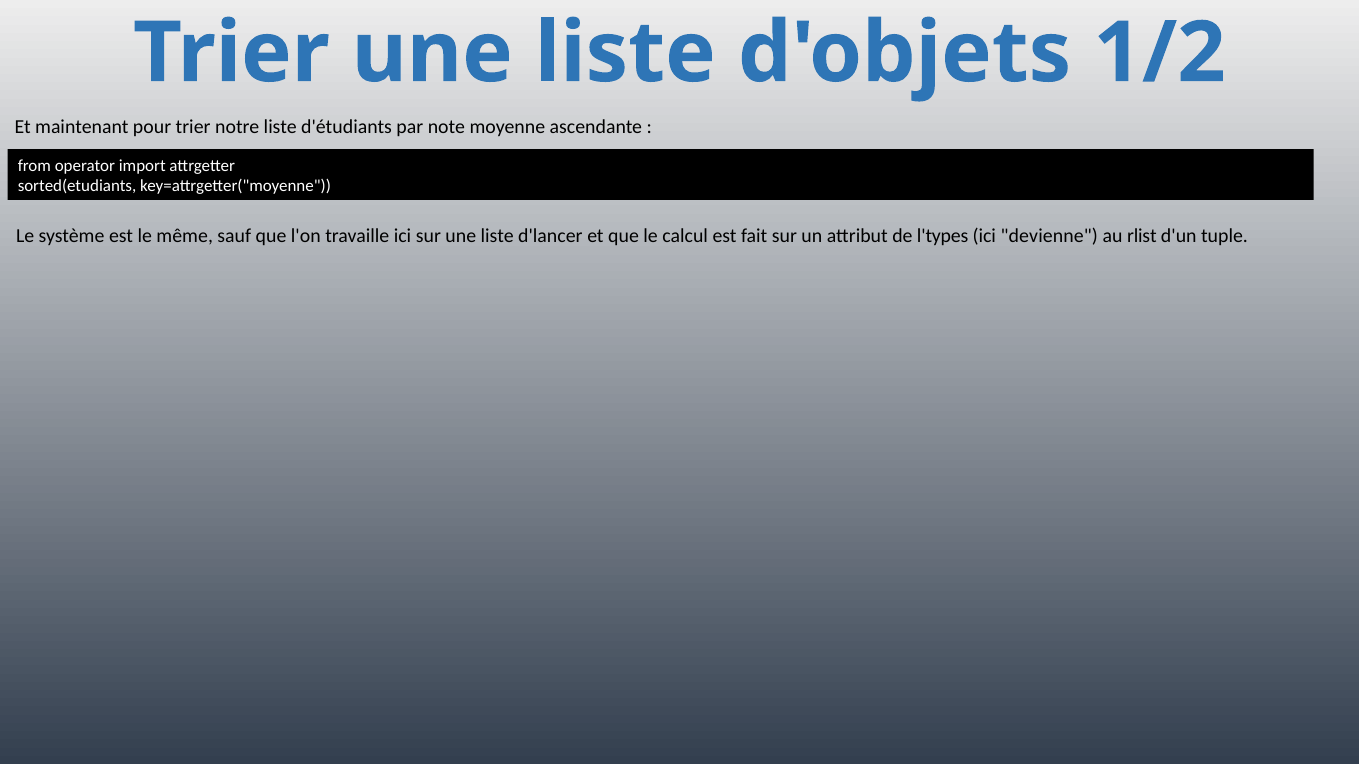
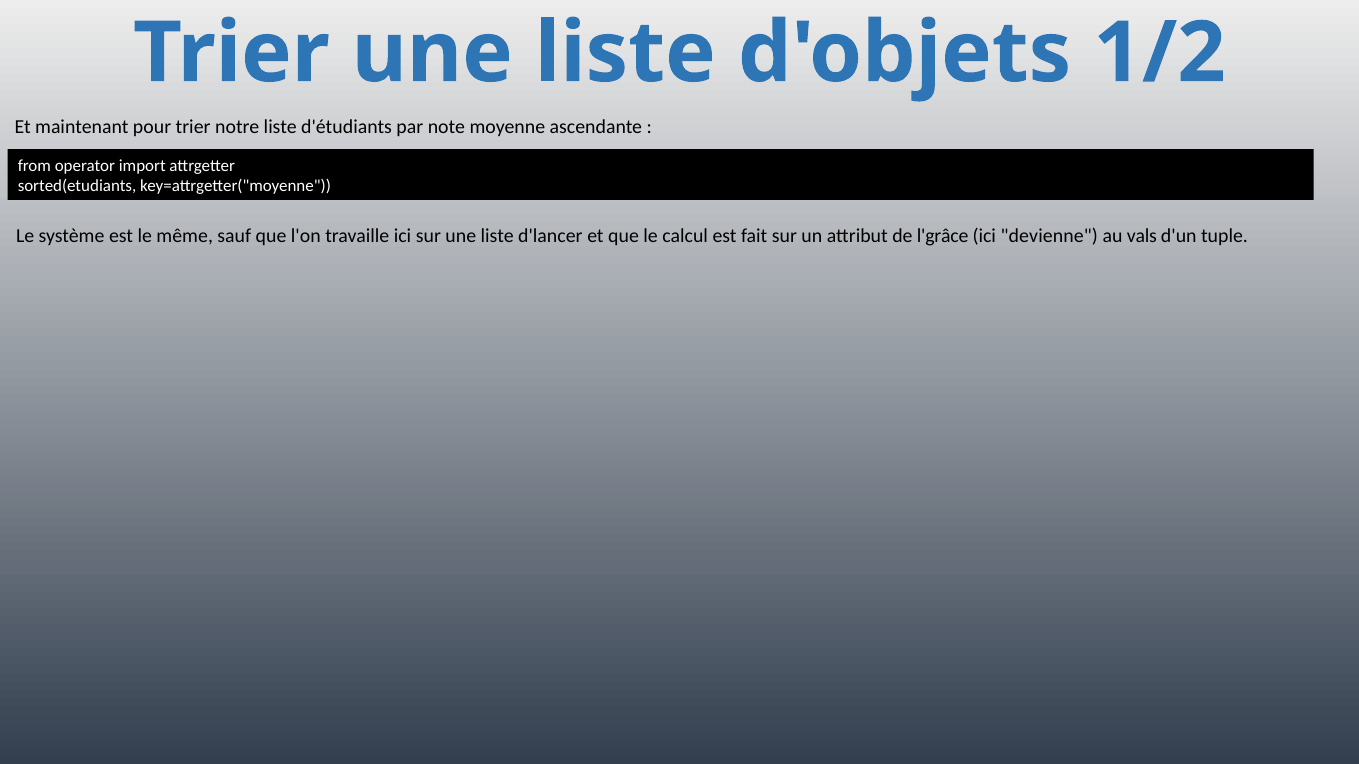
l'types: l'types -> l'grâce (943, 237)
rlist: rlist -> vals (1142, 237)
